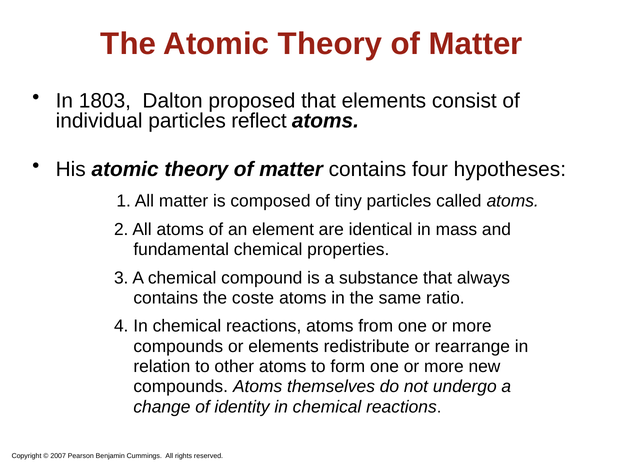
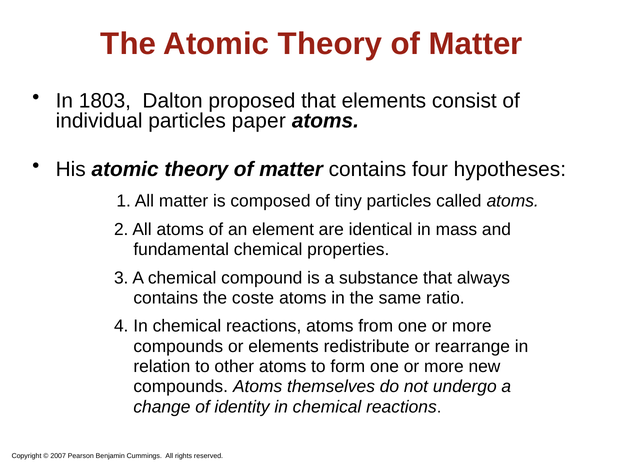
reflect: reflect -> paper (259, 121)
